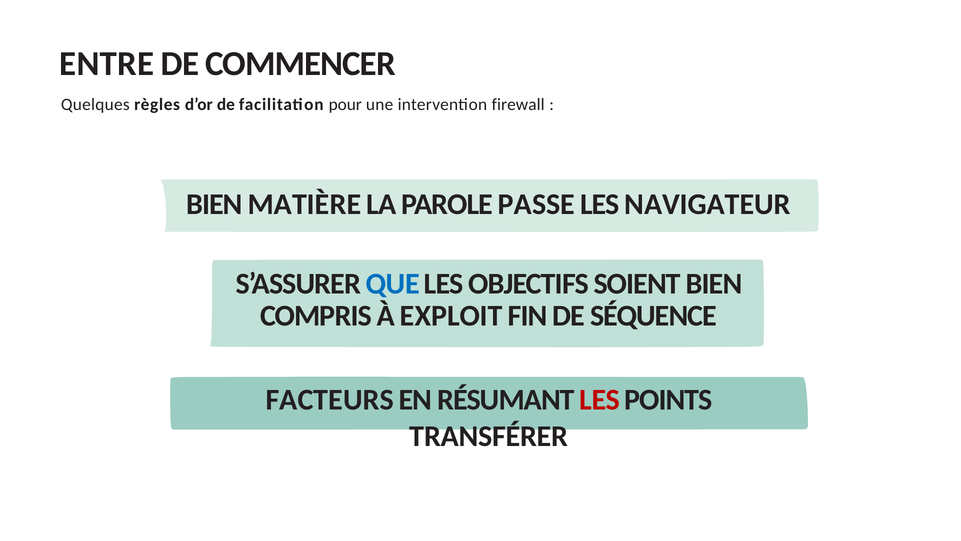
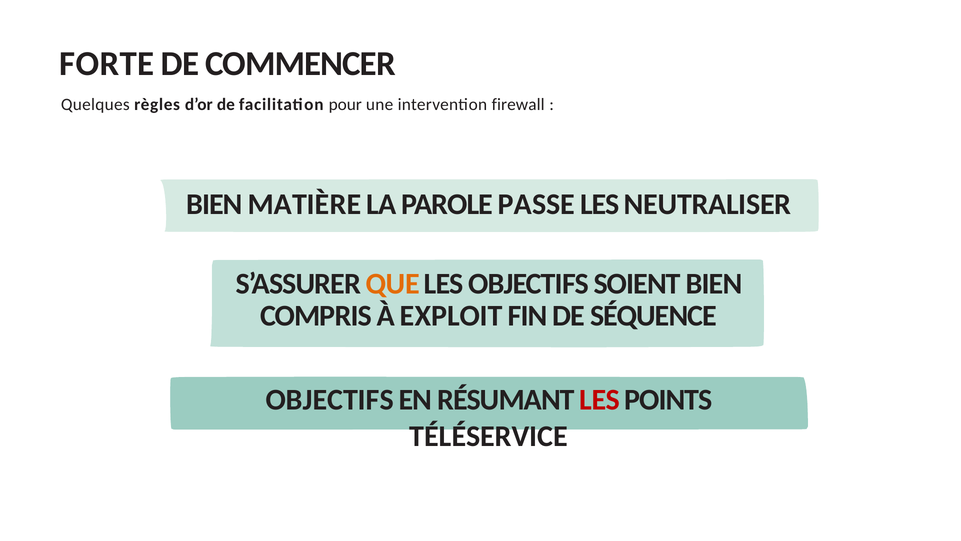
ENTRE: ENTRE -> FORTE (107, 63)
NAVIGATEUR: NAVIGATEUR -> NEUTRALISER (708, 204)
QUE colour: blue -> orange (393, 284)
FACTEURS: FACTEURS -> OBJECTIFS (330, 400)
TRANSFÉRER: TRANSFÉRER -> TÉLÉSERVICE (489, 436)
